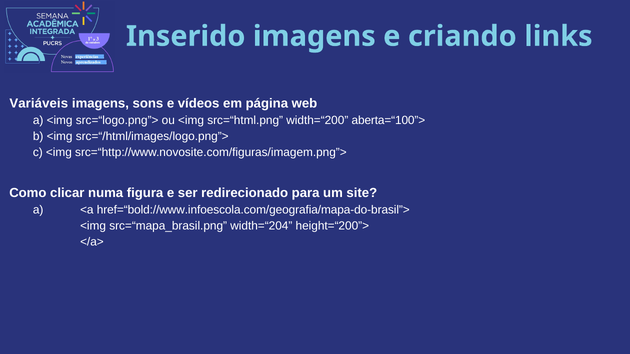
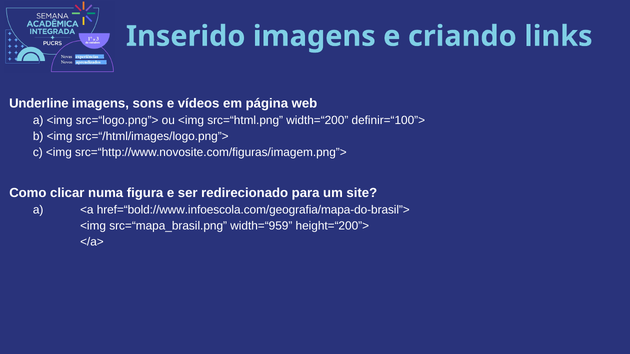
Variáveis: Variáveis -> Underline (39, 104)
aberta=“100”>: aberta=“100”> -> definir=“100”> (388, 120)
width=“204: width=“204 -> width=“959 (261, 226)
